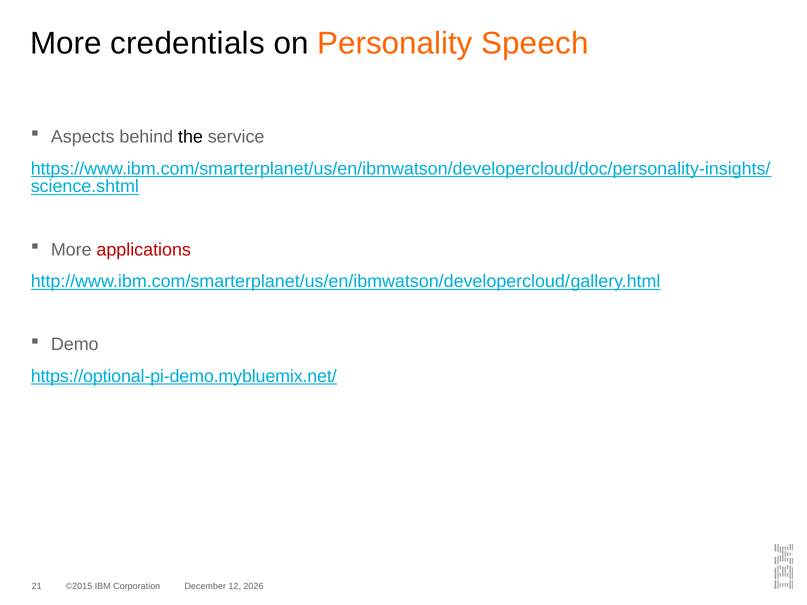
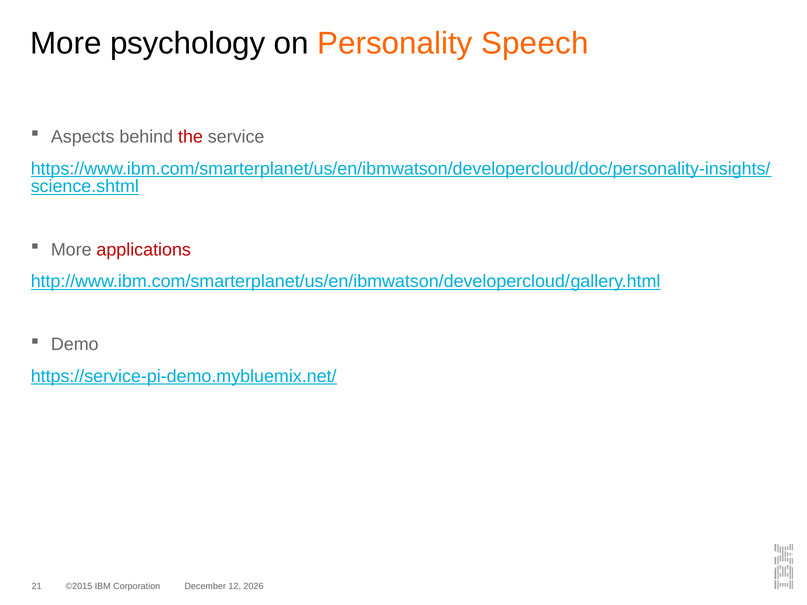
credentials: credentials -> psychology (188, 43)
the colour: black -> red (190, 137)
https://optional-pi-demo.mybluemix.net/: https://optional-pi-demo.mybluemix.net/ -> https://service-pi-demo.mybluemix.net/ (184, 376)
